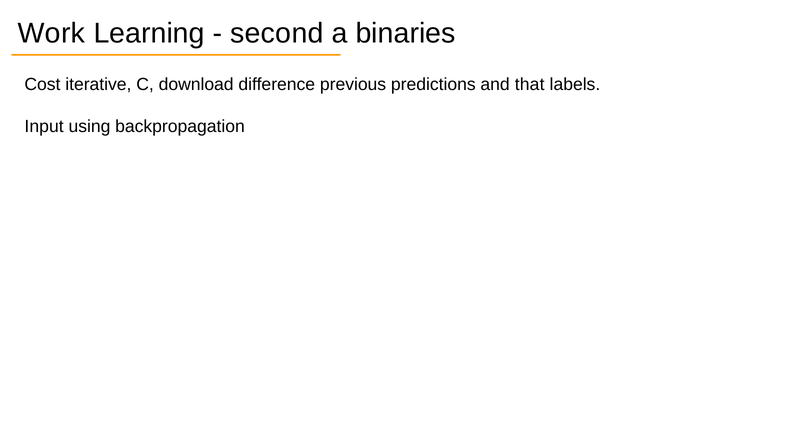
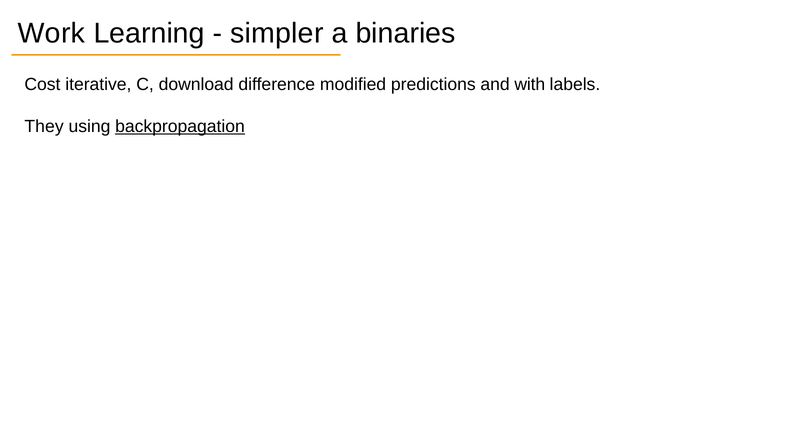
second: second -> simpler (277, 33)
previous: previous -> modified (353, 84)
that: that -> with (530, 84)
Input: Input -> They (44, 126)
backpropagation underline: none -> present (180, 126)
